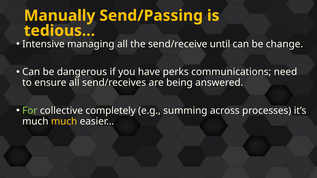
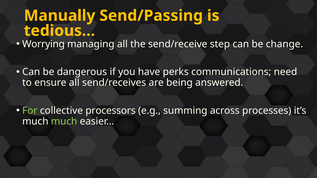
Intensive: Intensive -> Worrying (43, 44)
until: until -> step (220, 44)
completely: completely -> processors (111, 111)
much colour: yellow -> light green (64, 121)
